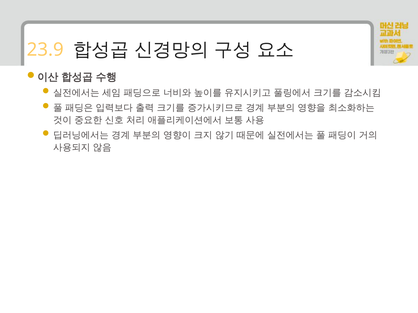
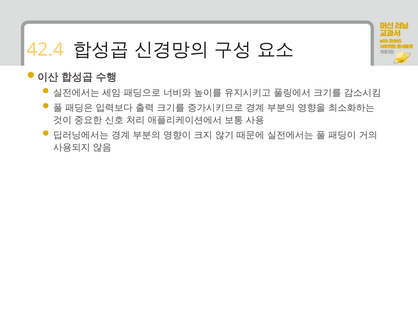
23.9: 23.9 -> 42.4 (45, 50)
